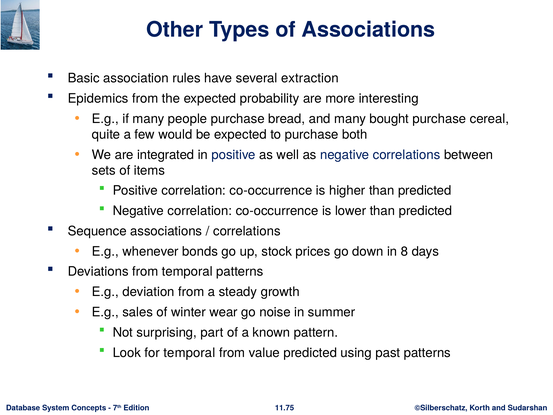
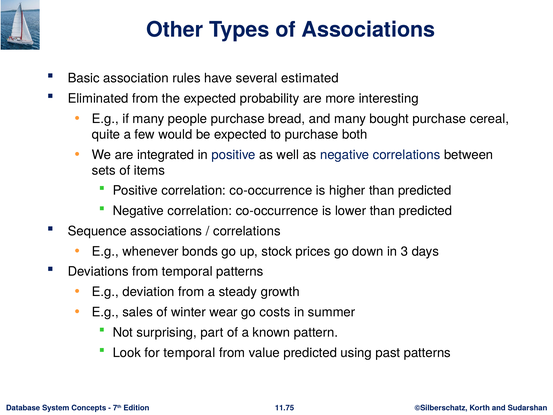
extraction: extraction -> estimated (310, 78)
Epidemics: Epidemics -> Eliminated (98, 98)
8: 8 -> 3 (404, 251)
noise: noise -> costs (275, 312)
